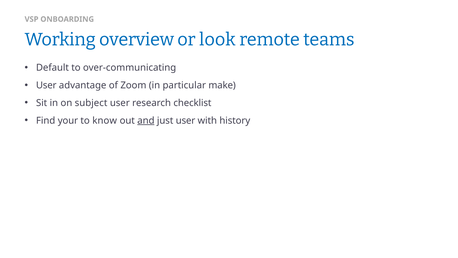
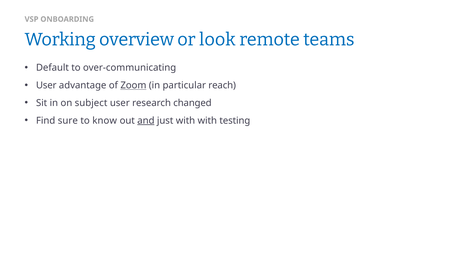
Zoom underline: none -> present (133, 85)
make: make -> reach (222, 85)
checklist: checklist -> changed (192, 103)
your: your -> sure (68, 120)
just user: user -> with (185, 120)
history: history -> testing (235, 120)
